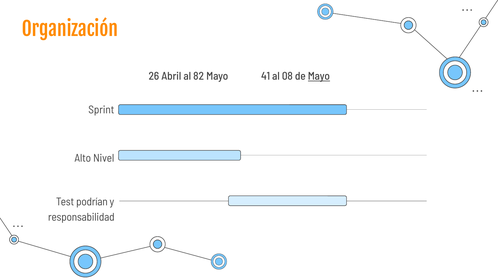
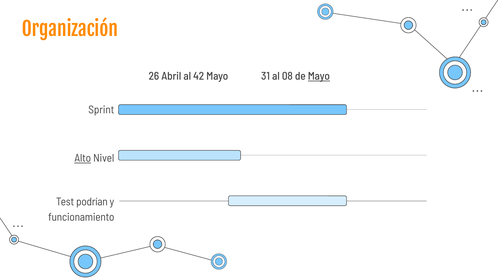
82: 82 -> 42 (199, 76)
41: 41 -> 31 (265, 76)
Alto underline: none -> present (83, 158)
responsabilidad: responsabilidad -> funcionamiento (81, 217)
